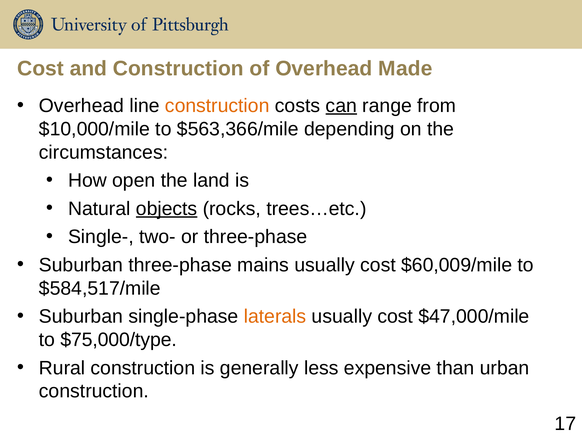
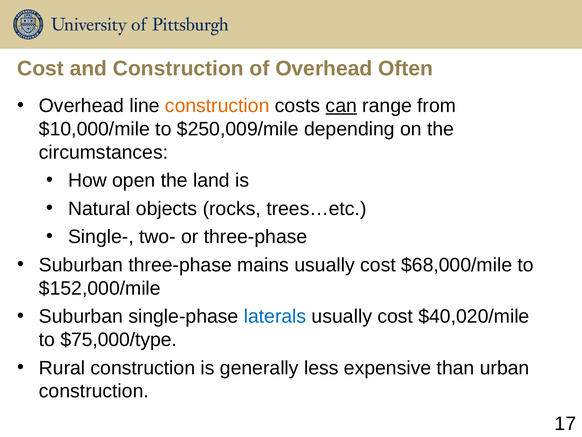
Made: Made -> Often (406, 68)
$563,366/mile: $563,366/mile -> $250,009/mile (238, 129)
objects underline: present -> none (167, 208)
$60,009/mile: $60,009/mile -> $68,000/mile (457, 265)
$584,517/mile: $584,517/mile -> $152,000/mile (100, 288)
laterals colour: orange -> blue (275, 316)
$47,000/mile: $47,000/mile -> $40,020/mile (474, 316)
